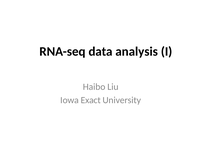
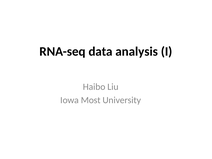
Exact: Exact -> Most (91, 100)
